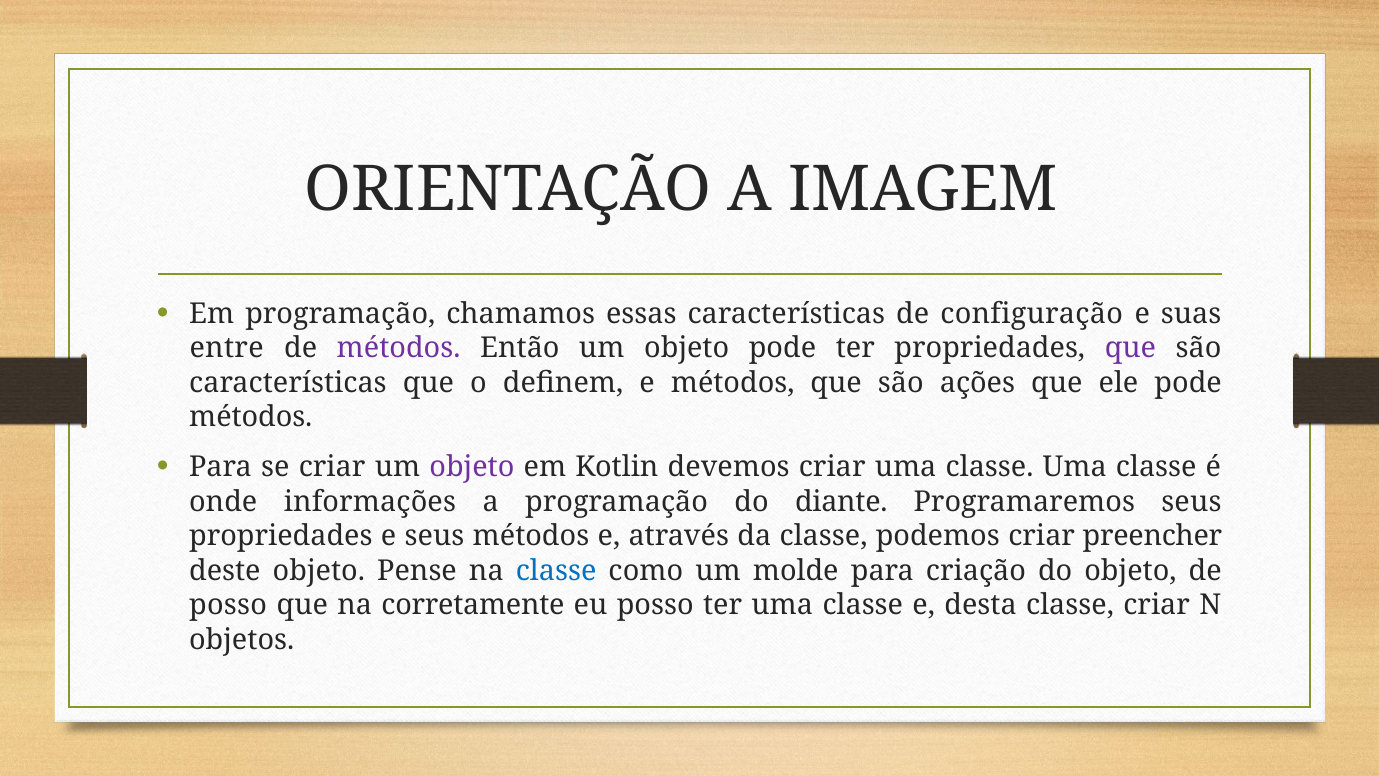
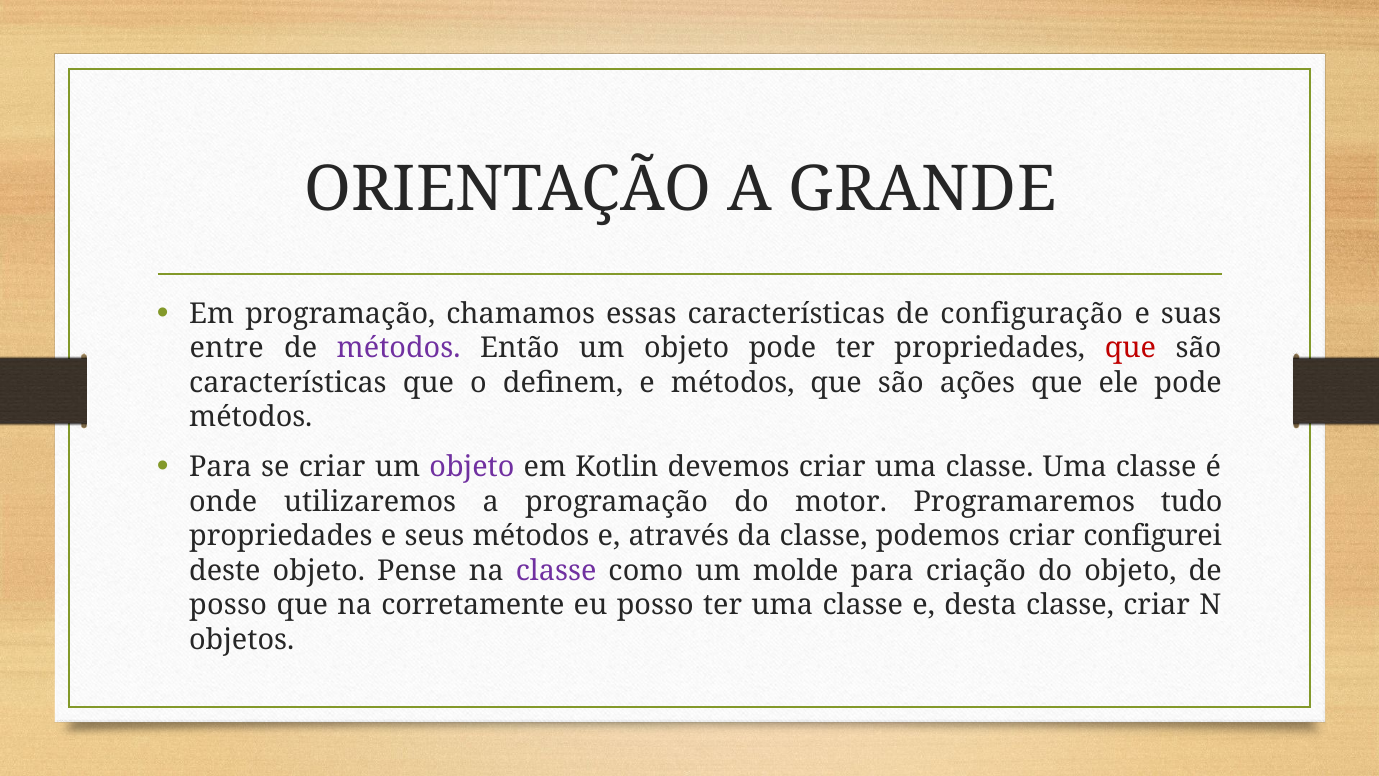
IMAGEM: IMAGEM -> GRANDE (923, 189)
que colour: purple -> red (1130, 348)
informações: informações -> utilizaremos (370, 502)
diante: diante -> motor (841, 502)
Programaremos seus: seus -> tudo (1192, 502)
preencher: preencher -> configurei (1152, 536)
classe colour: blue -> purple (556, 571)
